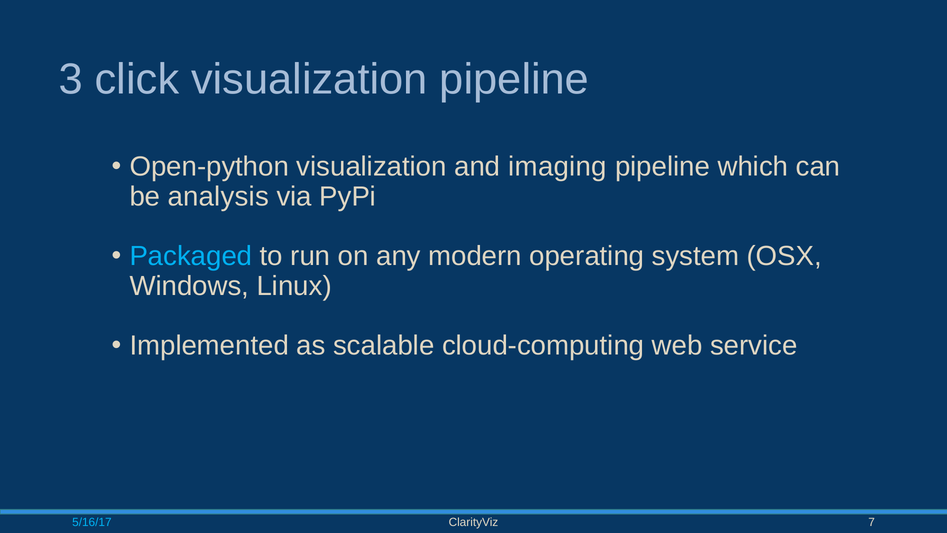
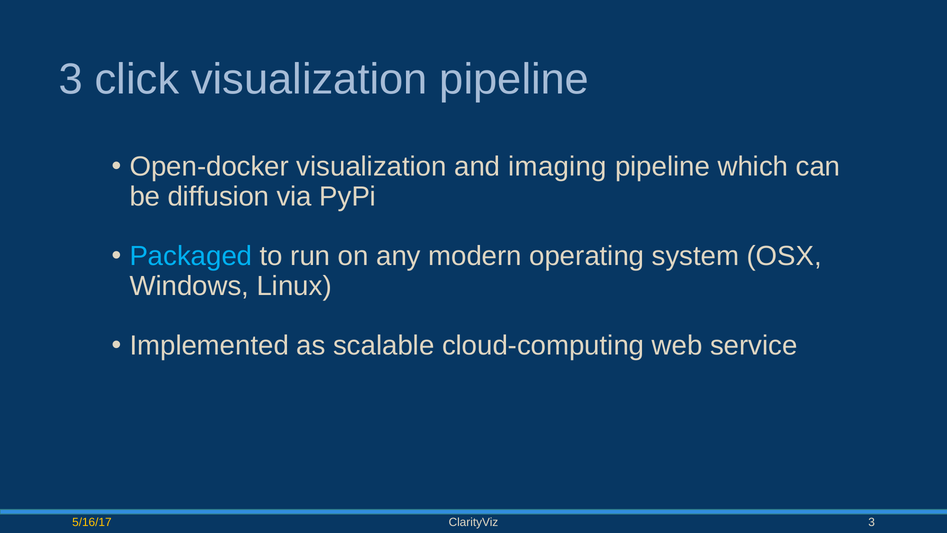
Open-python: Open-python -> Open-docker (209, 166)
analysis: analysis -> diffusion (219, 196)
5/16/17 colour: light blue -> yellow (92, 522)
ClarityViz 7: 7 -> 3 (872, 522)
